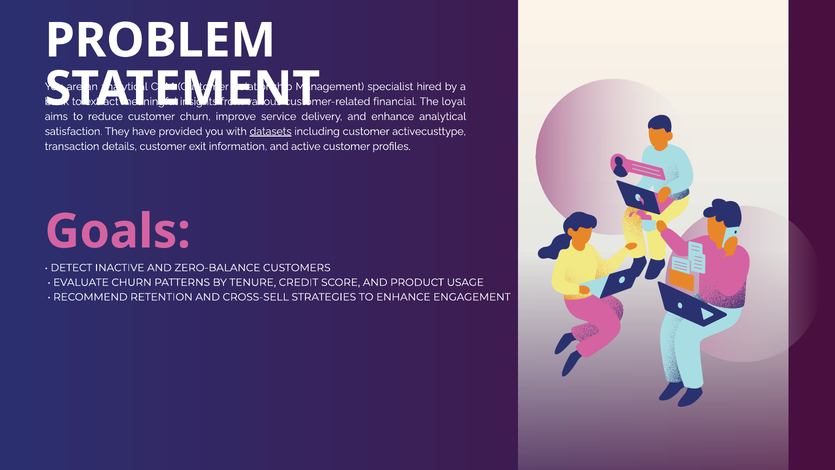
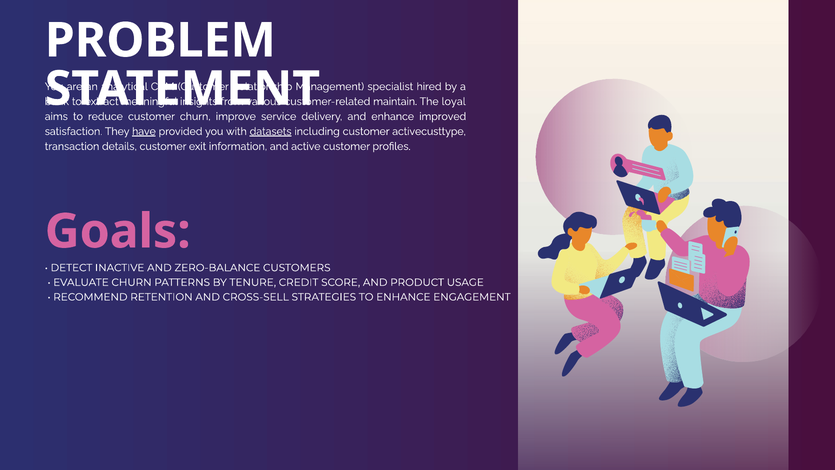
financial: financial -> maintain (395, 101)
enhance analytical: analytical -> improved (443, 116)
have underline: none -> present (144, 131)
